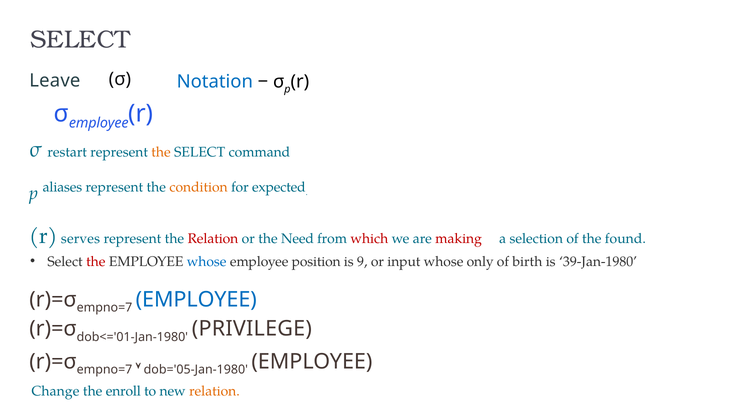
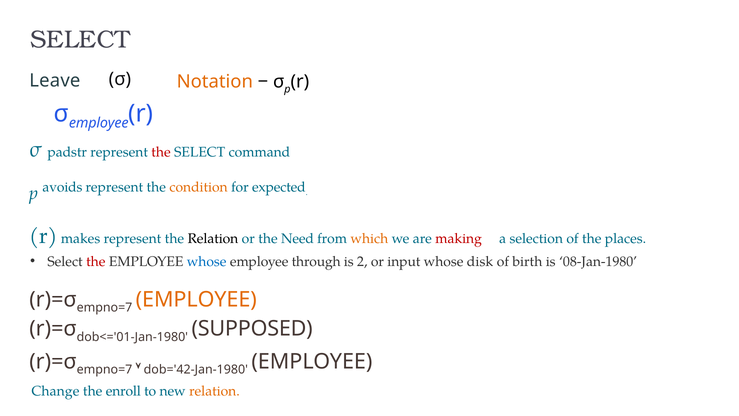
Notation colour: blue -> orange (215, 82)
restart: restart -> padstr (67, 152)
the colour: orange -> red (161, 152)
aliases: aliases -> avoids (62, 187)
serves: serves -> makes (81, 239)
Relation colour: red -> black (213, 239)
which colour: red -> orange (369, 239)
found: found -> places (625, 239)
position: position -> through (316, 261)
9: 9 -> 2 (362, 261)
only: only -> disk (480, 261)
39-Jan-1980: 39-Jan-1980 -> 08-Jan-1980 (598, 261)
EMPLOYEE colour: blue -> orange (196, 299)
PRIVILEGE: PRIVILEGE -> SUPPOSED (252, 329)
dob='05-Jan-1980: dob='05-Jan-1980 -> dob='42-Jan-1980 (196, 370)
